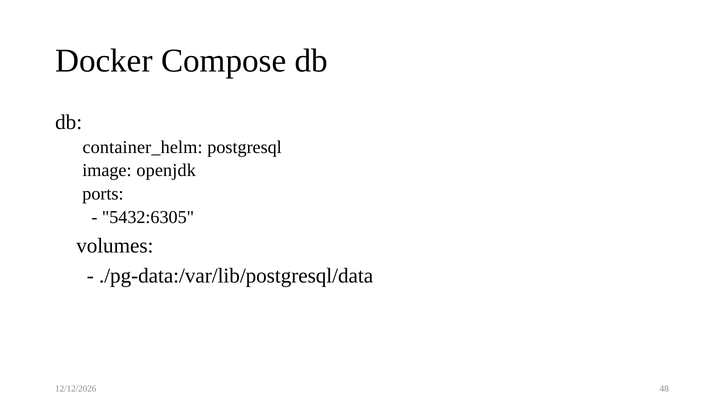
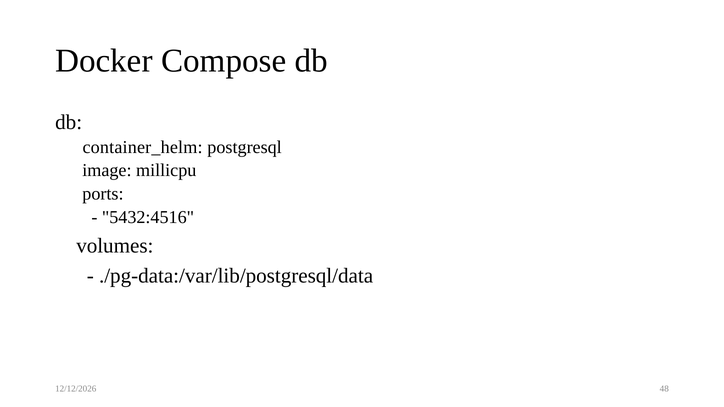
openjdk: openjdk -> millicpu (166, 171)
5432:6305: 5432:6305 -> 5432:4516 (148, 217)
